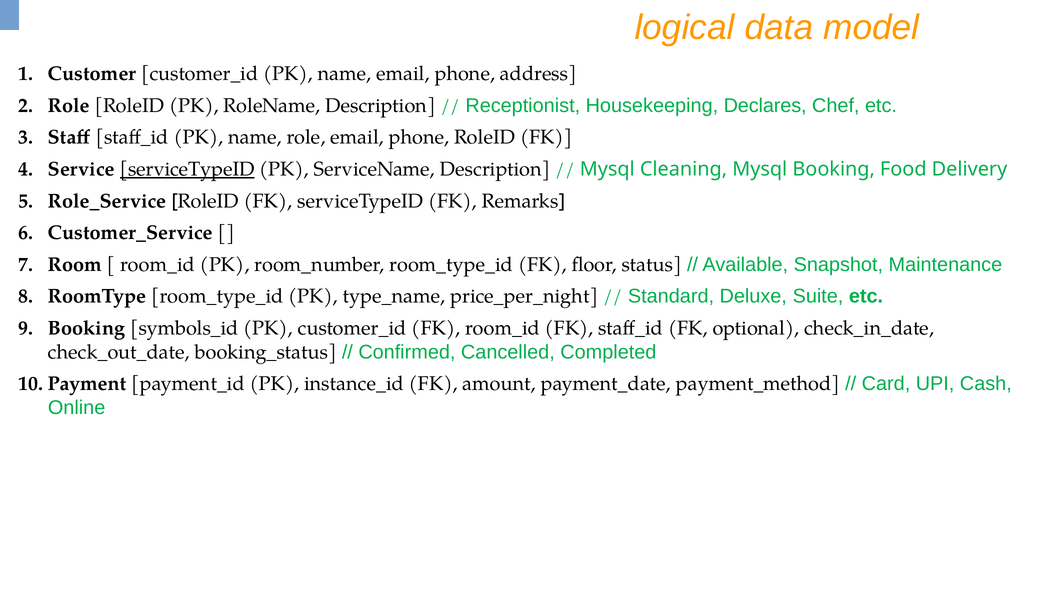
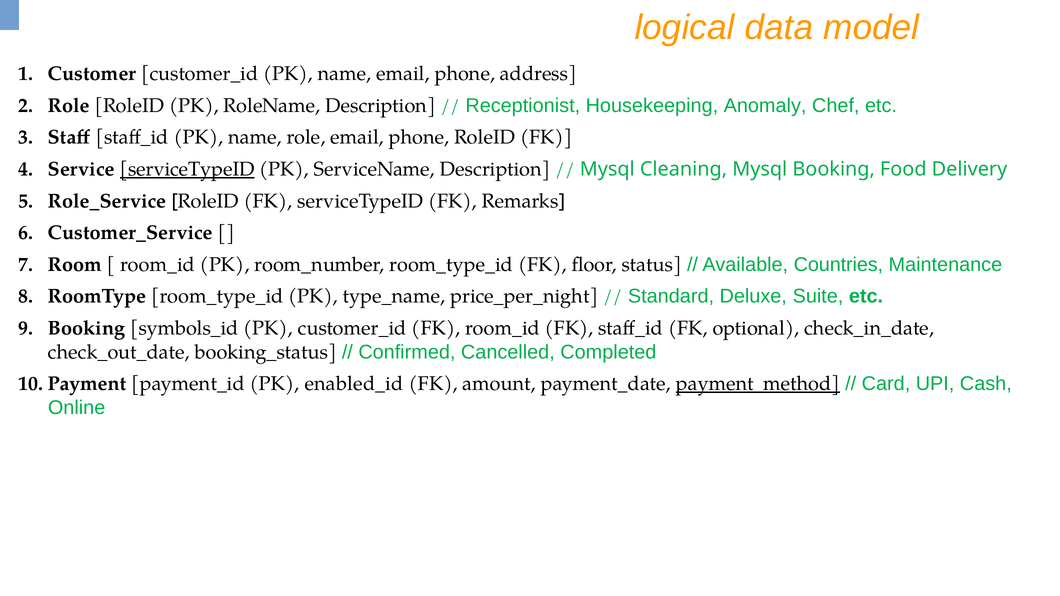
Declares: Declares -> Anomaly (765, 106)
Snapshot: Snapshot -> Countries (838, 265)
instance_id: instance_id -> enabled_id (354, 384)
payment_method underline: none -> present (758, 384)
